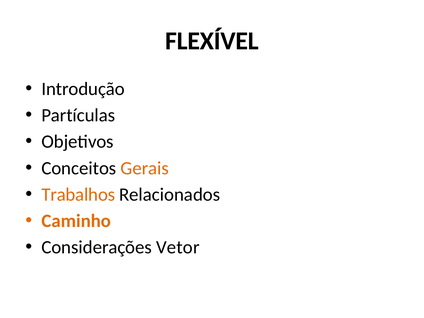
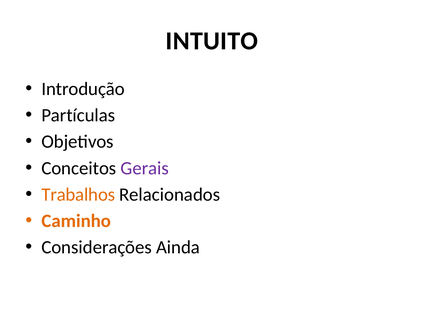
FLEXÍVEL: FLEXÍVEL -> INTUITO (212, 41)
Gerais colour: orange -> purple (145, 168)
Vetor: Vetor -> Ainda (178, 247)
